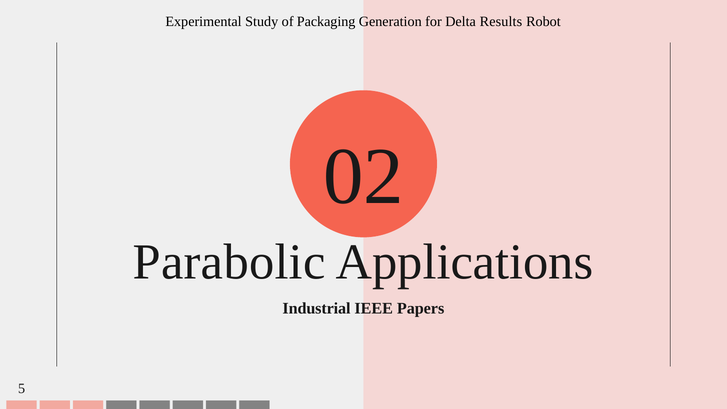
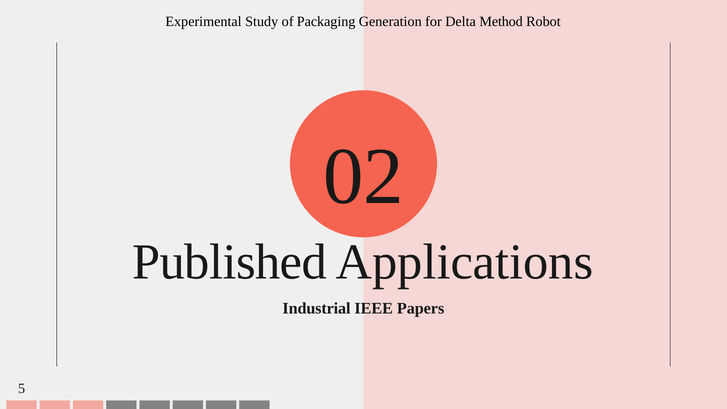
Results: Results -> Method (501, 21)
Parabolic: Parabolic -> Published (230, 262)
